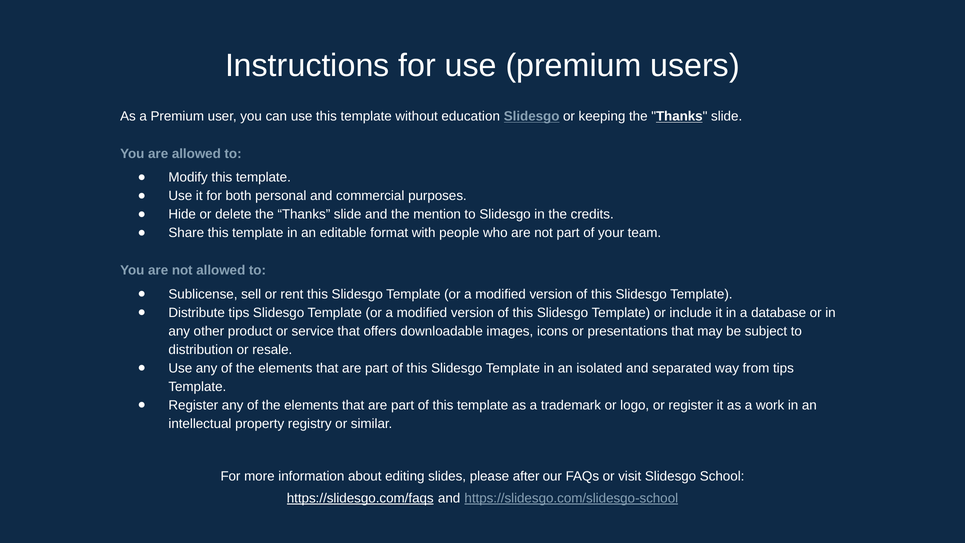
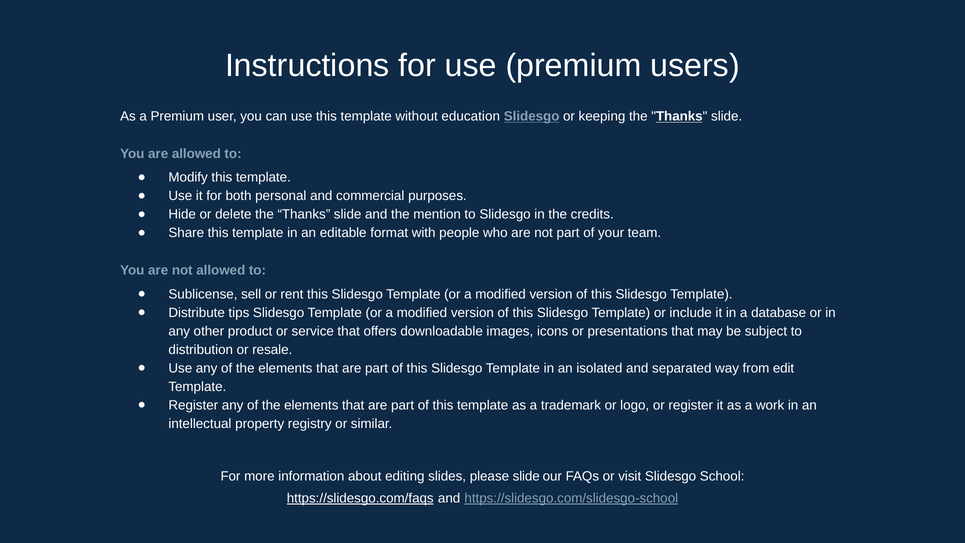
from tips: tips -> edit (783, 368)
please after: after -> slide (526, 476)
